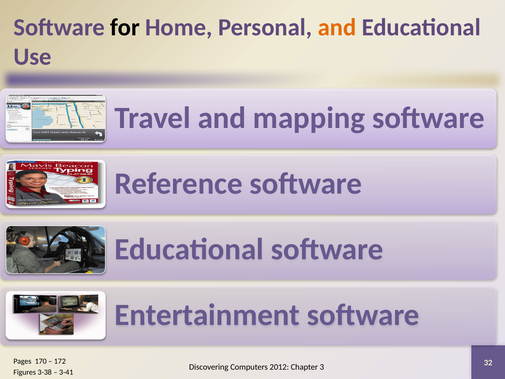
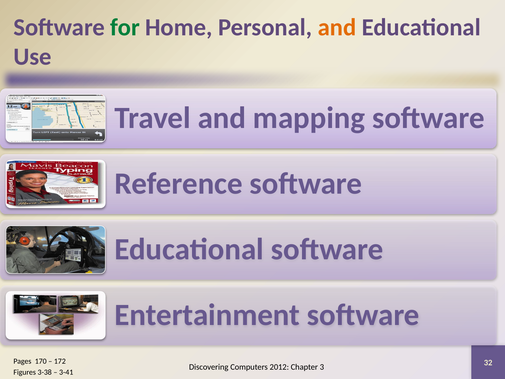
for colour: black -> green (125, 27)
